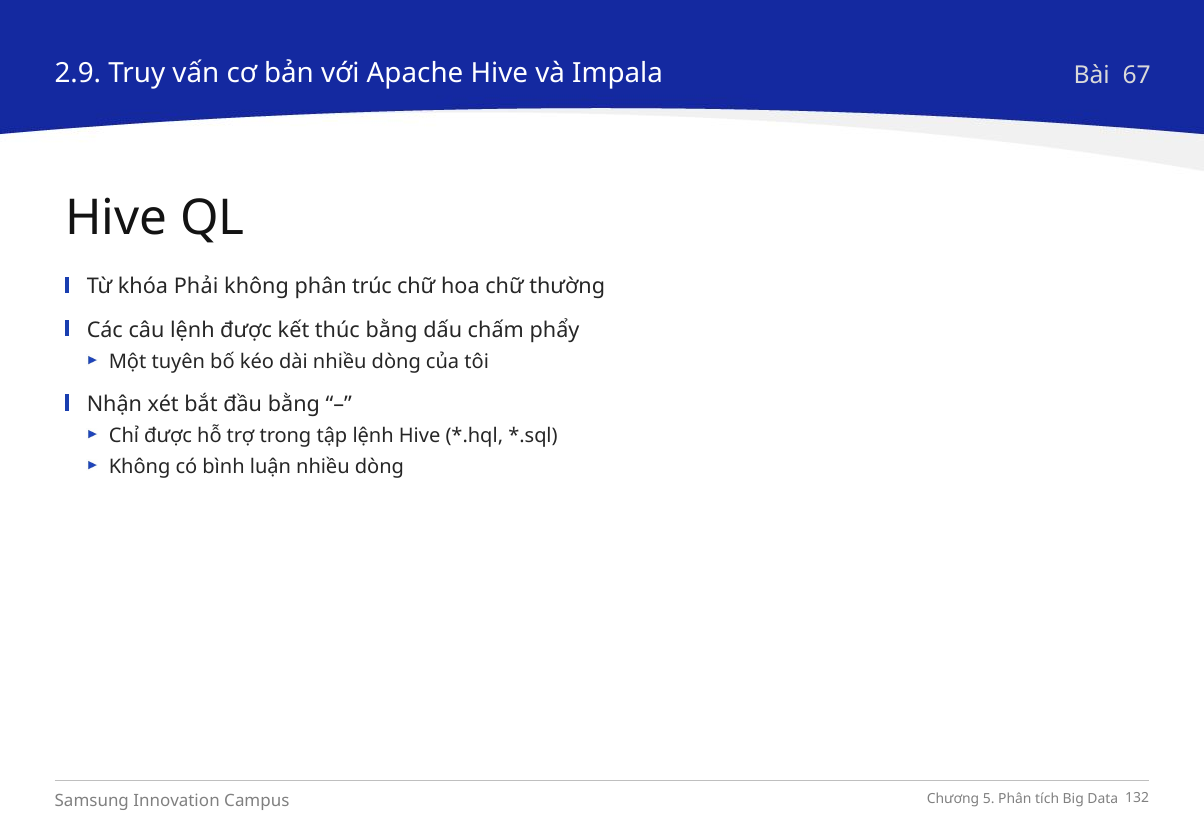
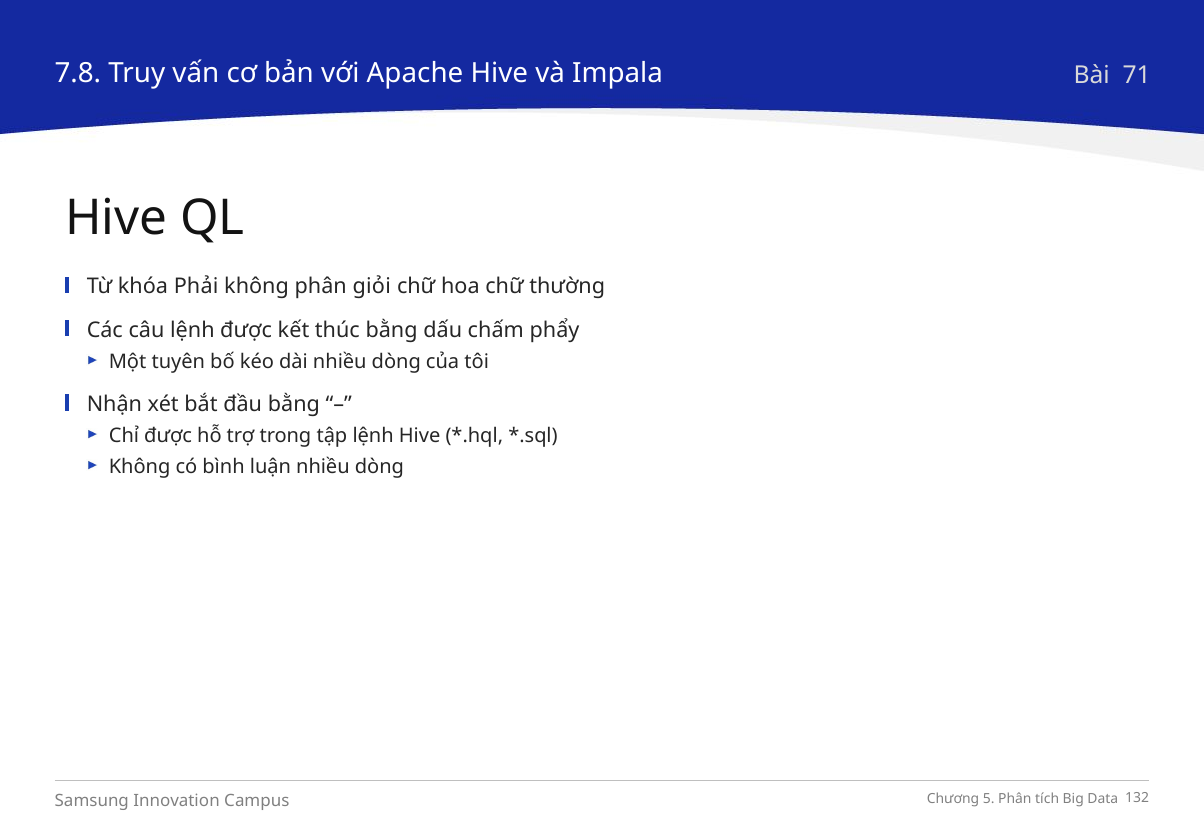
2.9: 2.9 -> 7.8 (78, 73)
67: 67 -> 71 (1137, 75)
trúc: trúc -> giỏi (372, 287)
